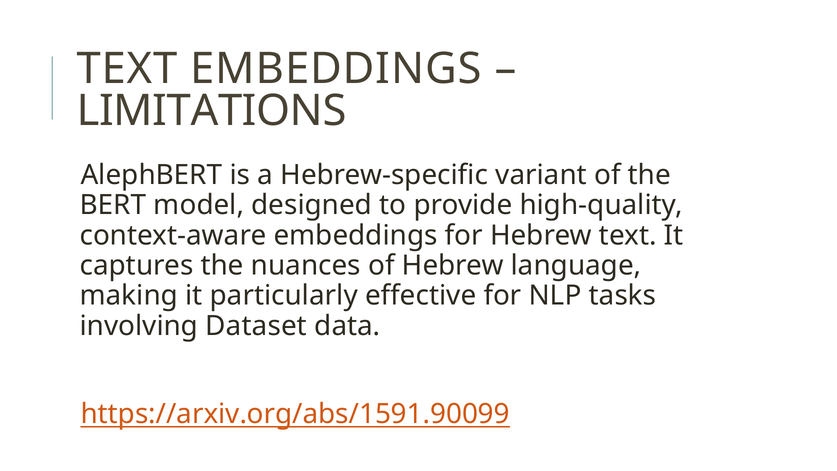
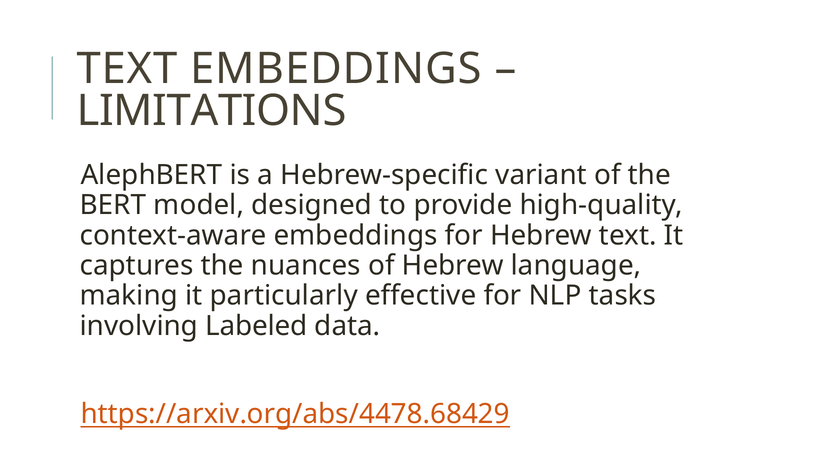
Dataset: Dataset -> Labeled (256, 326)
https://arxiv.org/abs/1591.90099: https://arxiv.org/abs/1591.90099 -> https://arxiv.org/abs/4478.68429 (295, 414)
